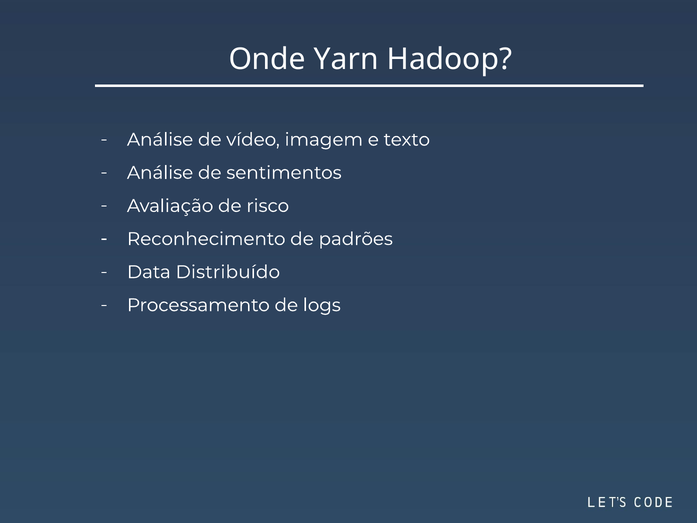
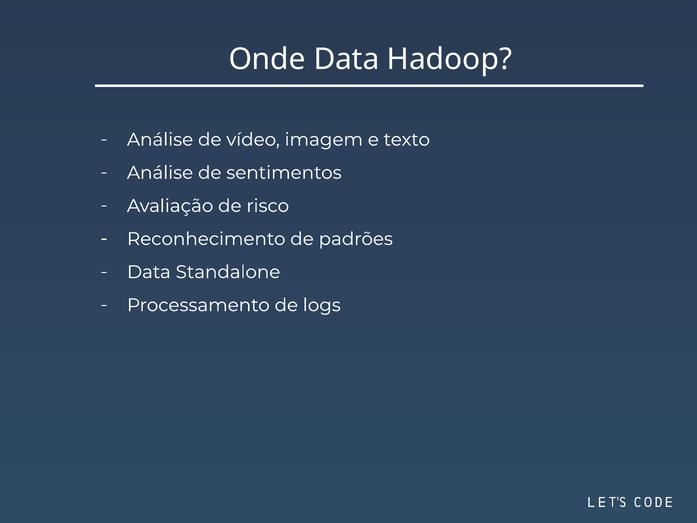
Onde Yarn: Yarn -> Data (346, 59)
Distribuído: Distribuído -> Standalone (228, 272)
